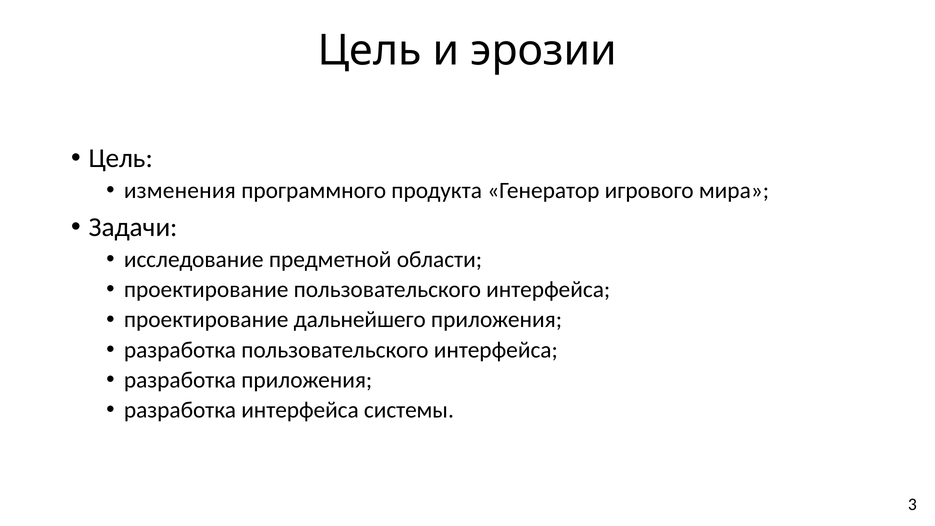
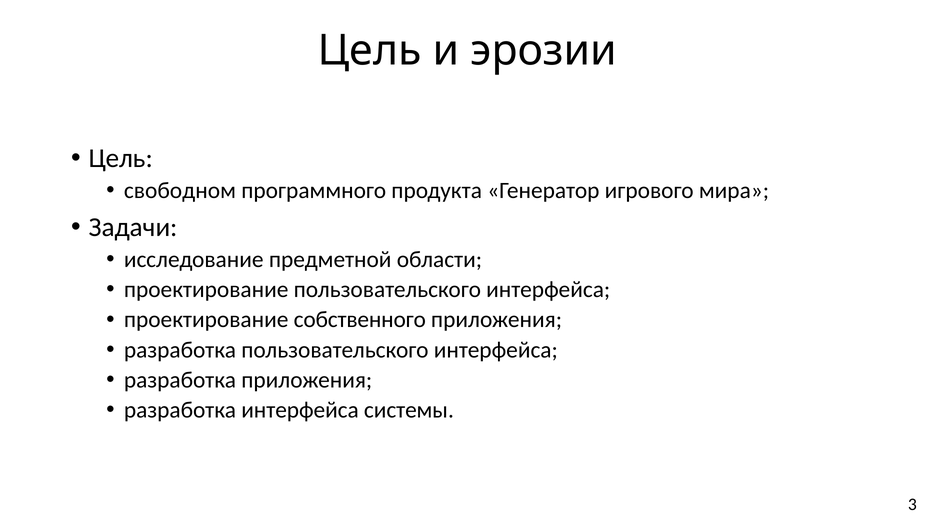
изменения: изменения -> свободном (180, 190)
дальнейшего: дальнейшего -> собственного (360, 320)
